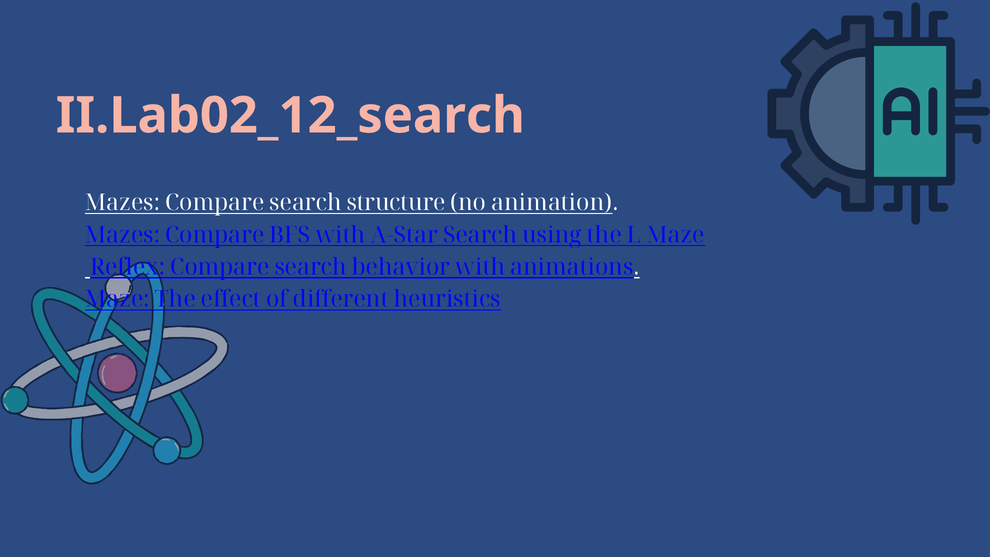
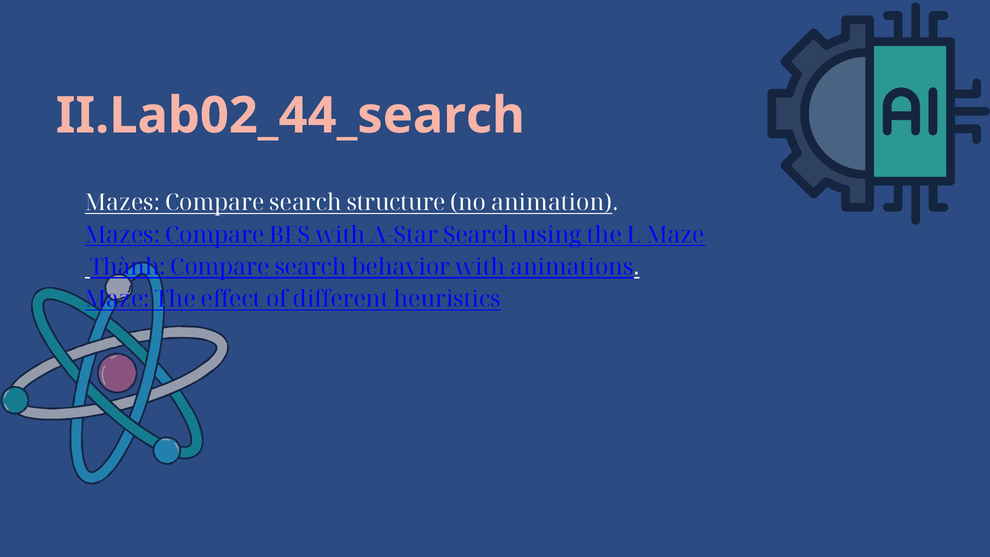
II.Lab02_12_search: II.Lab02_12_search -> II.Lab02_44_search (290, 116)
Reflex: Reflex -> Thành (128, 267)
